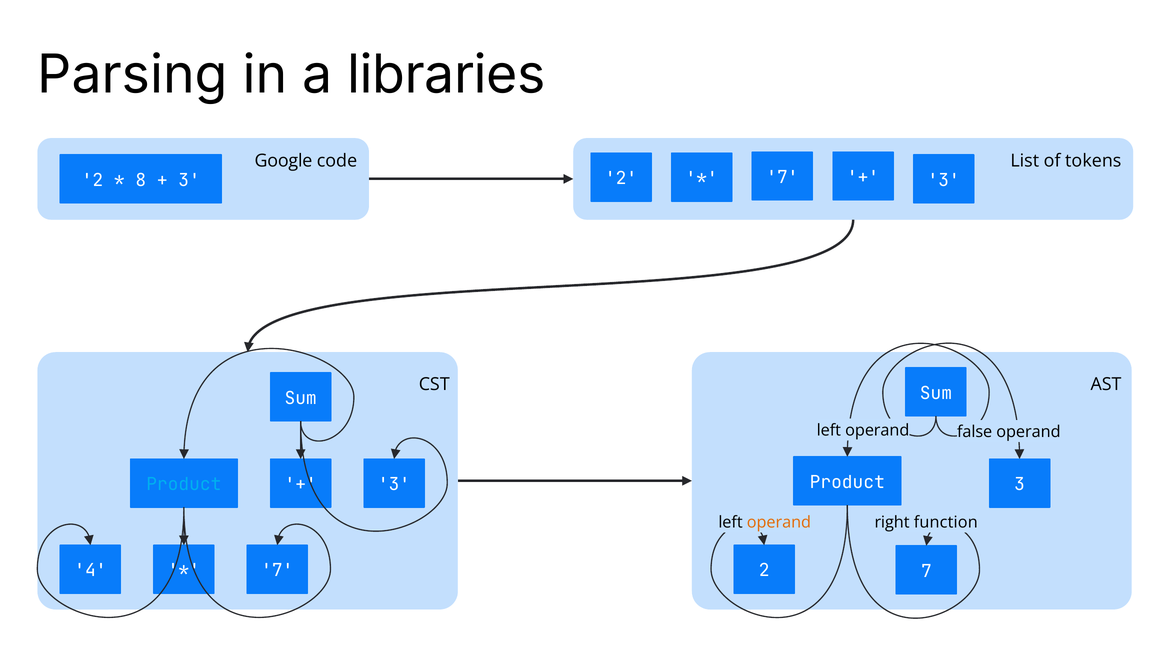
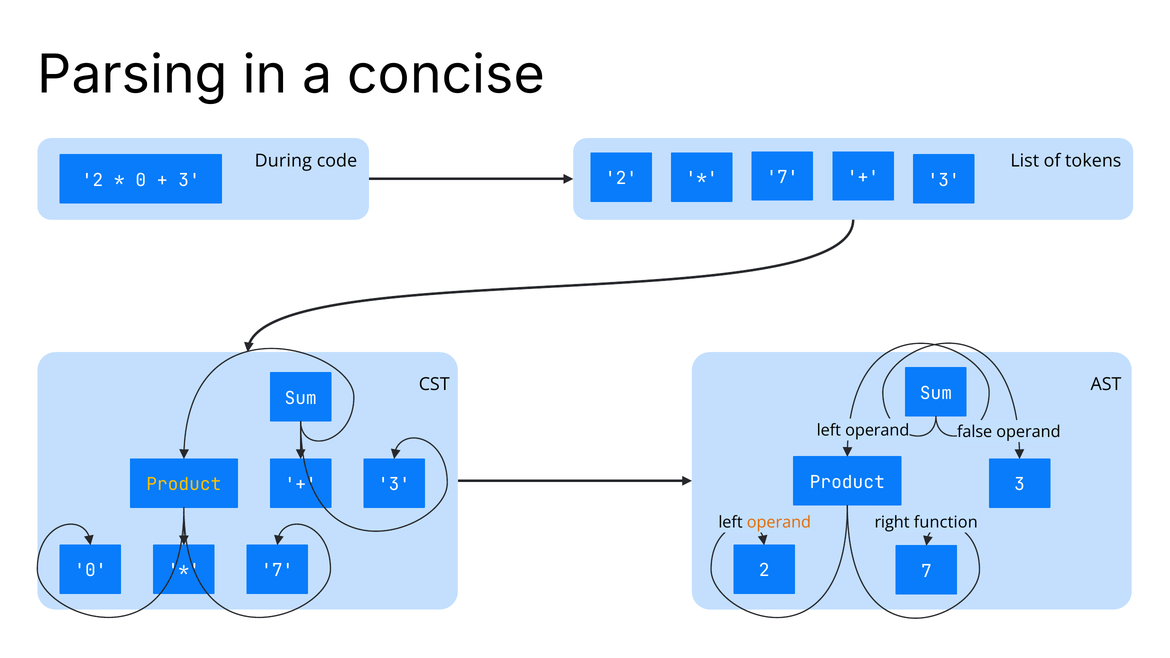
libraries: libraries -> concise (446, 75)
Google: Google -> During (283, 161)
8: 8 -> 0 (141, 180)
Product colour: light blue -> yellow (184, 484)
4: 4 -> 0 (90, 571)
